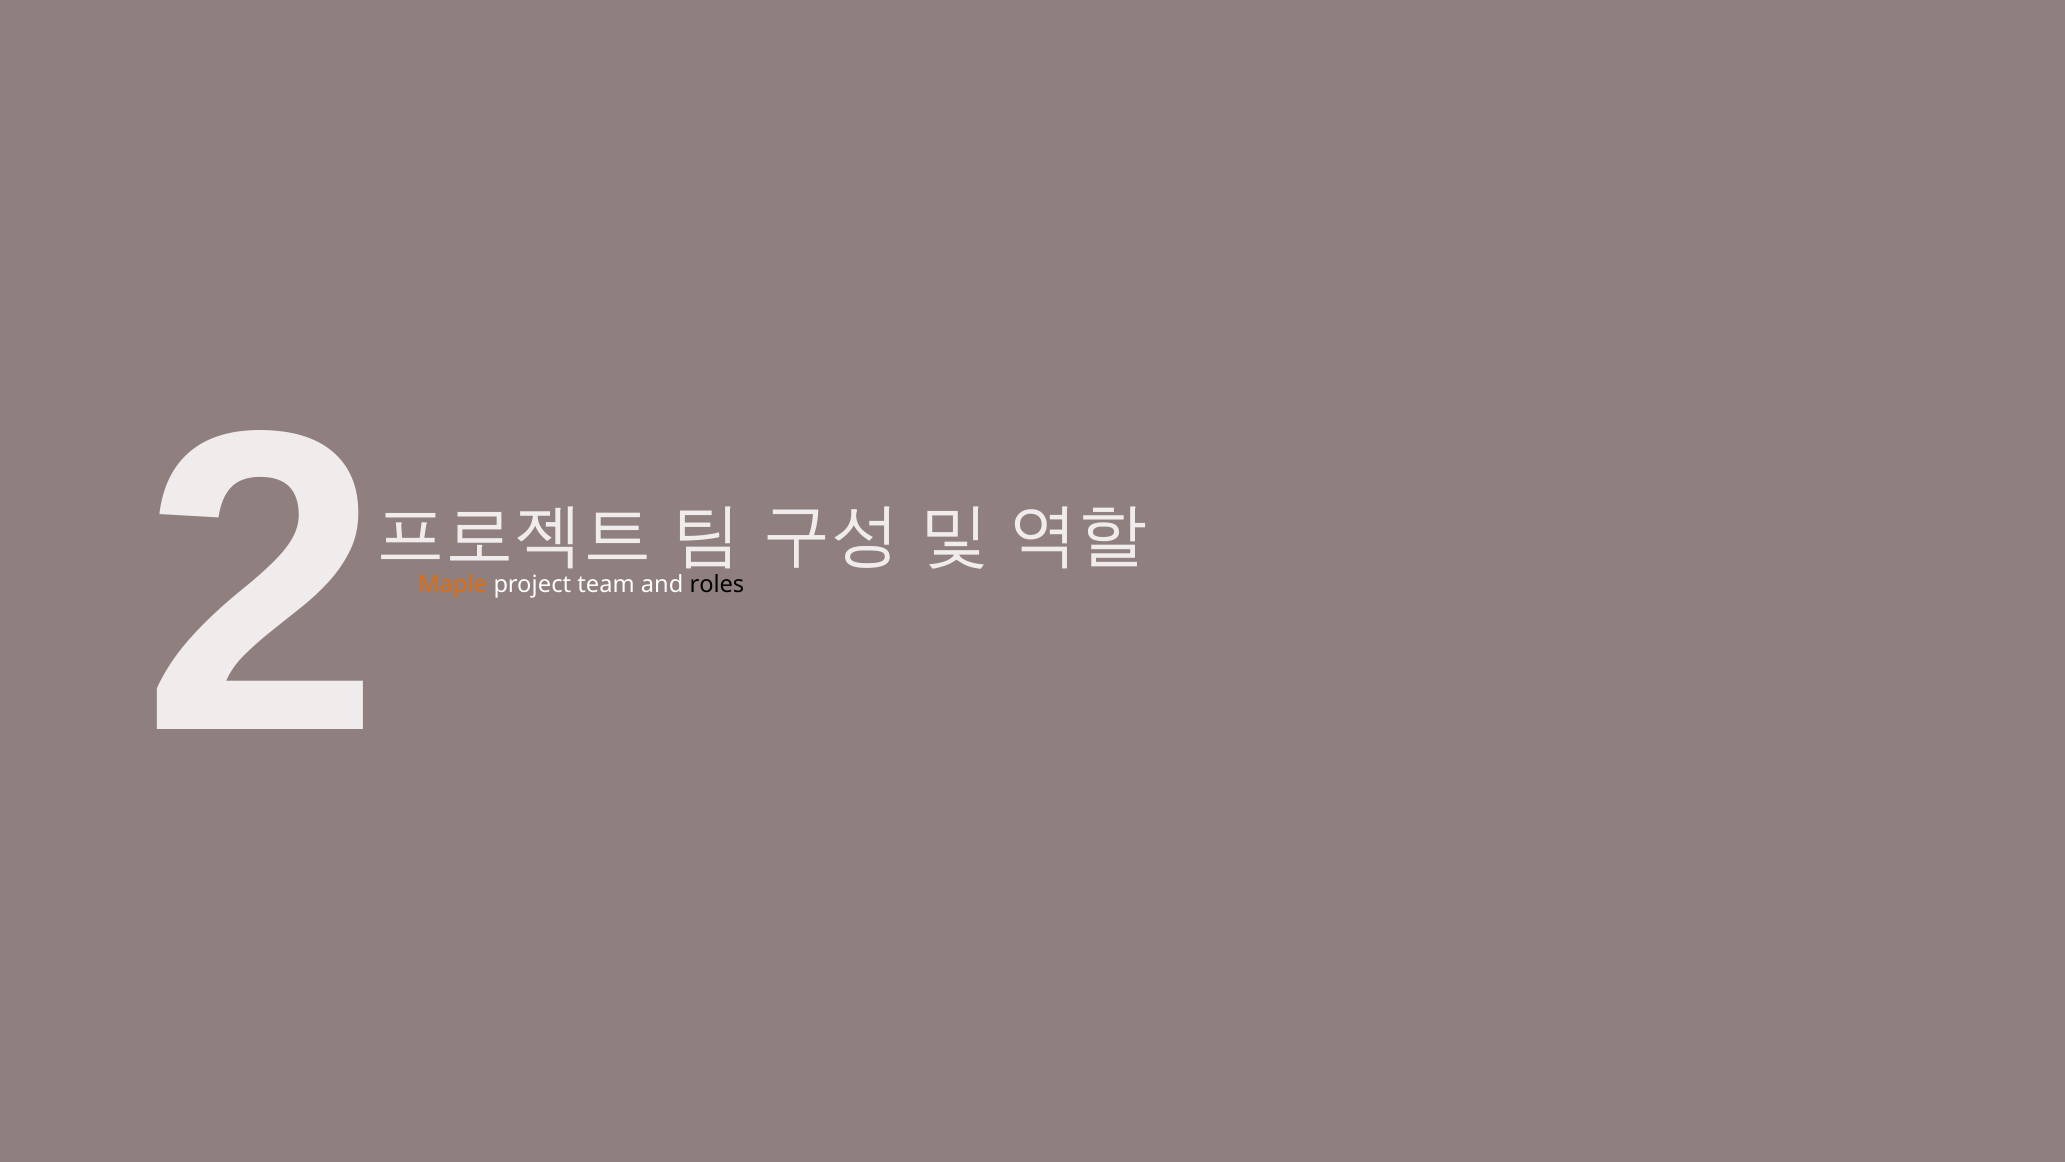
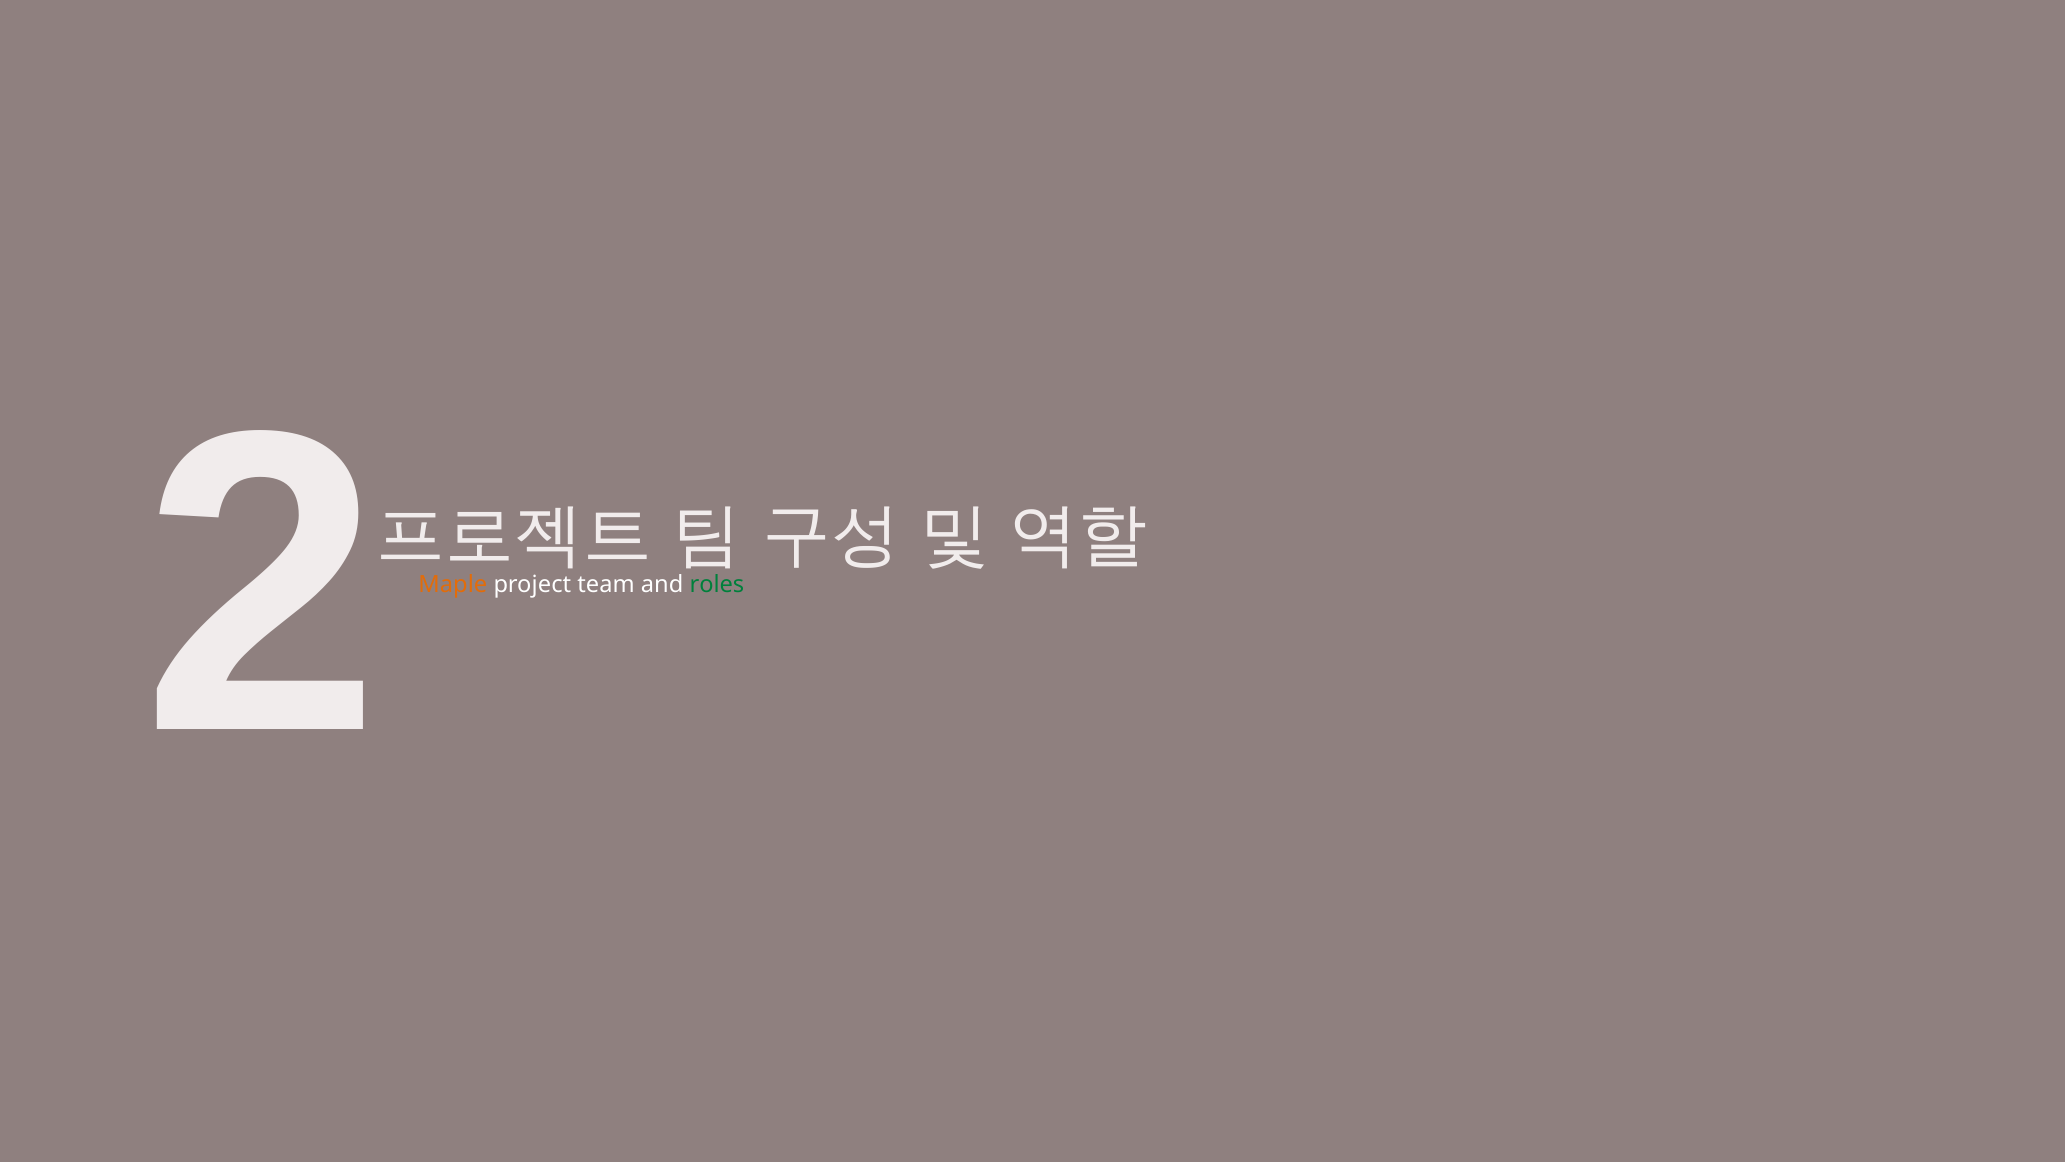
roles colour: black -> green (717, 584)
